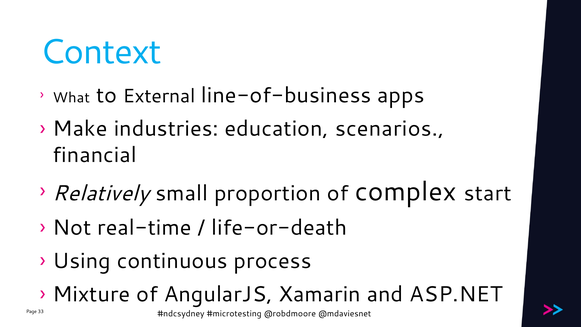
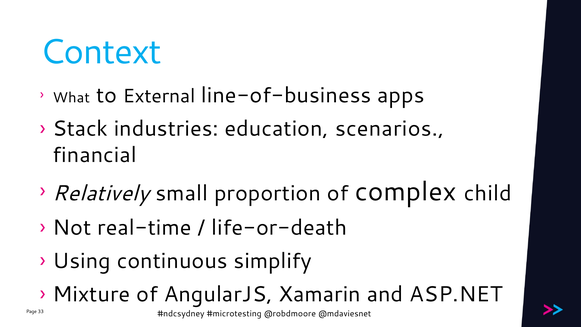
Make: Make -> Stack (80, 129)
start: start -> child (488, 193)
process: process -> simplify (273, 261)
